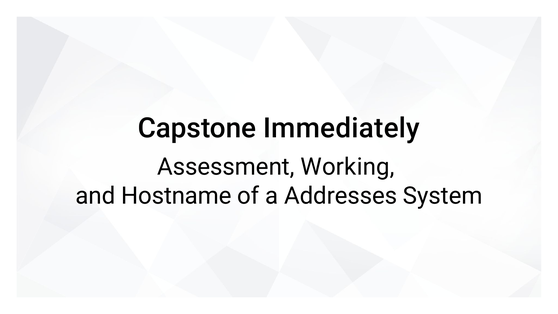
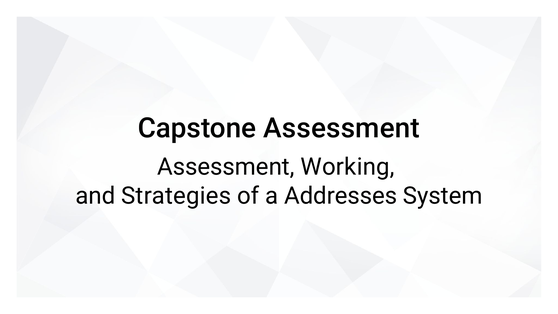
Capstone Immediately: Immediately -> Assessment (342, 128)
Hostname: Hostname -> Strategies (176, 196)
